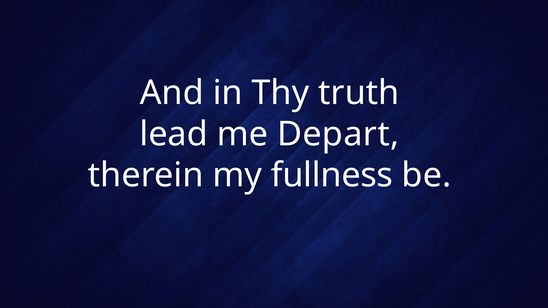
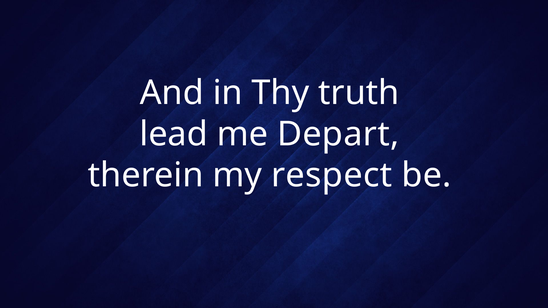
fullness: fullness -> respect (332, 175)
